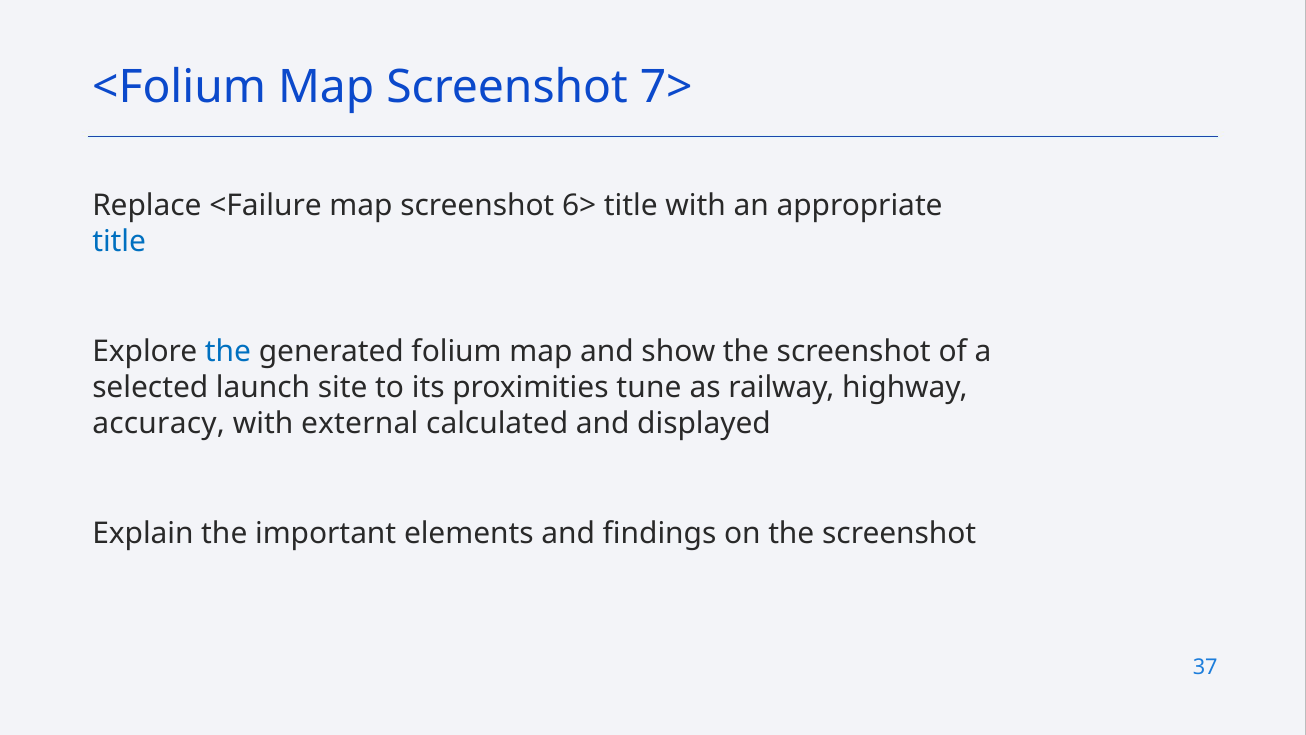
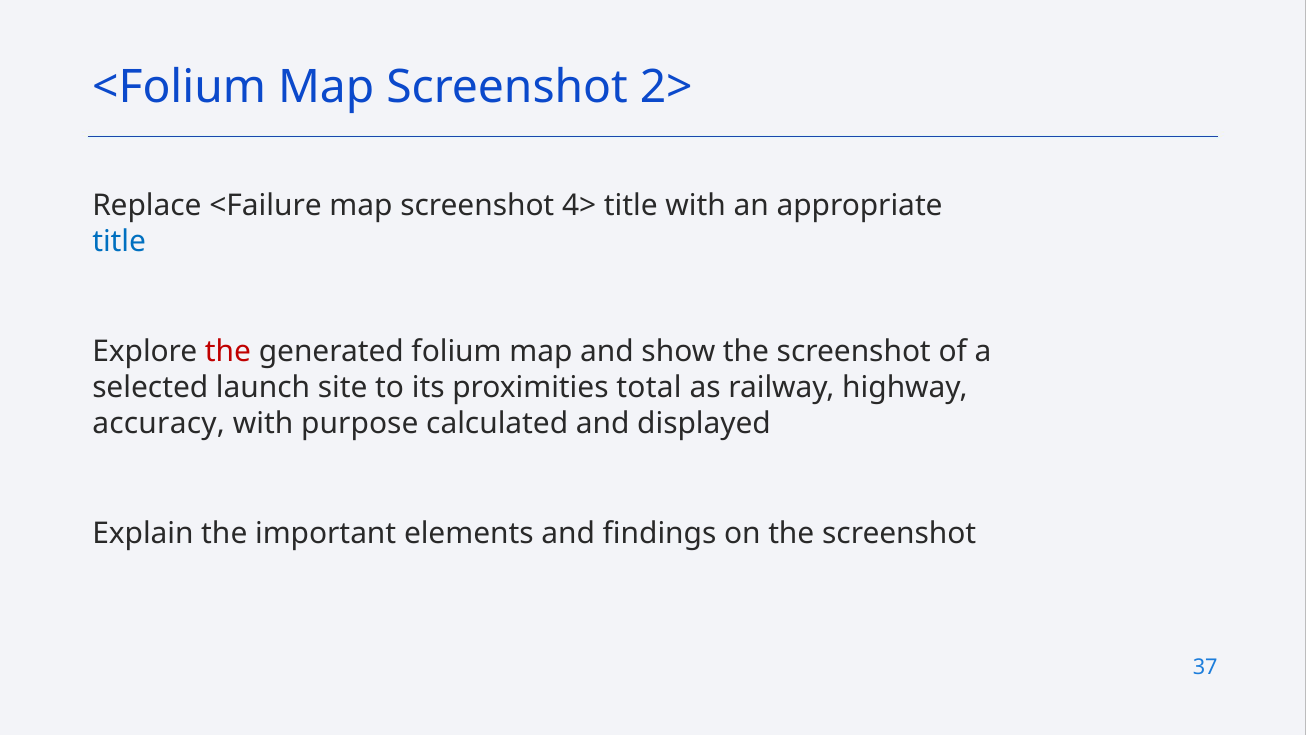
7>: 7> -> 2> (666, 87)
6>: 6> -> 4> (579, 206)
the colour: blue -> red (228, 352)
tune: tune -> total (649, 388)
external: external -> purpose (360, 423)
